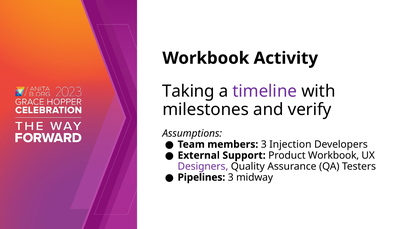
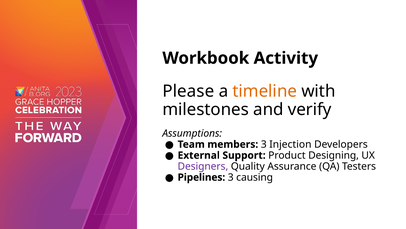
Taking: Taking -> Please (188, 91)
timeline colour: purple -> orange (265, 91)
Product Workbook: Workbook -> Designing (334, 155)
midway: midway -> causing (255, 177)
